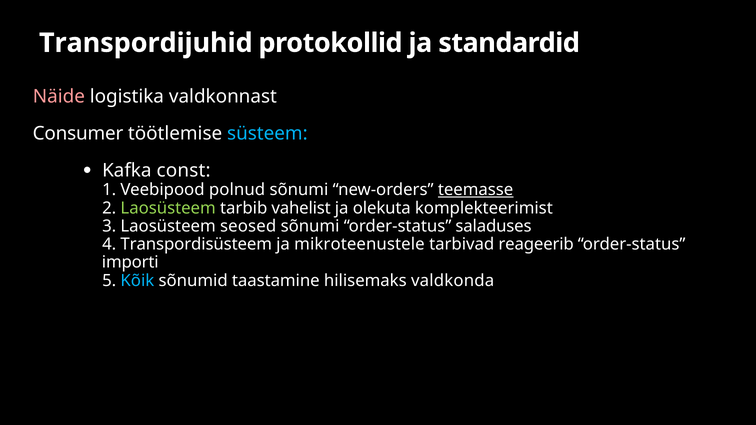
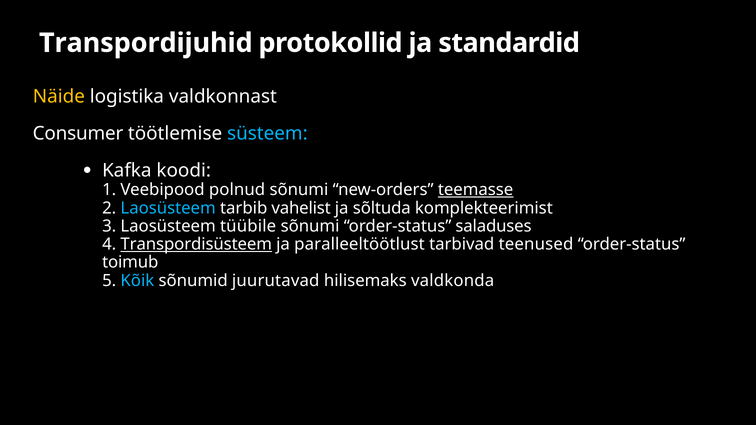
Näide colour: pink -> yellow (59, 96)
const: const -> koodi (184, 171)
Laosüsteem colour: light green -> light blue (168, 208)
olekuta: olekuta -> sõltuda (382, 208)
seosed: seosed -> tüübile (248, 226)
Transpordisüsteem underline: none -> present (196, 244)
mikroteenustele: mikroteenustele -> paralleeltöötlust (359, 244)
reageerib: reageerib -> teenused (536, 244)
importi: importi -> toimub (130, 263)
taastamine: taastamine -> juurutavad (276, 281)
